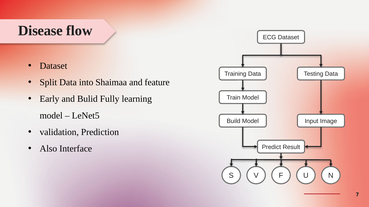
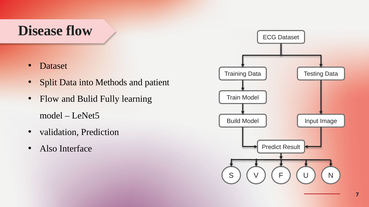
Shaimaa: Shaimaa -> Methods (111, 83)
feature: feature -> patient (157, 83)
Early: Early -> Flow (49, 99)
